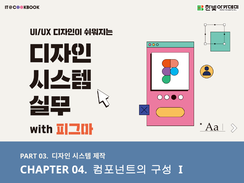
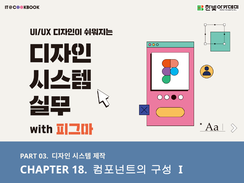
04: 04 -> 18 (79, 170)
